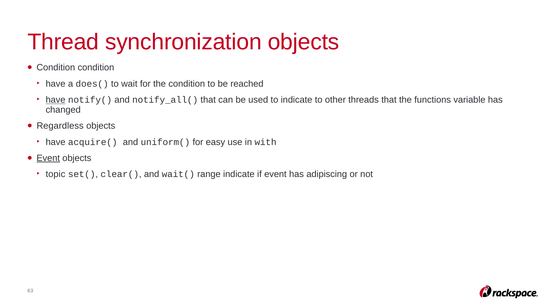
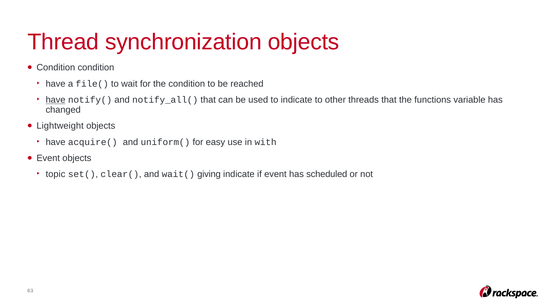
does(: does( -> file( (92, 84)
Regardless: Regardless -> Lightweight (60, 126)
Event underline: present -> none (48, 158)
range: range -> giving (209, 174)
adipiscing: adipiscing -> scheduled (327, 174)
